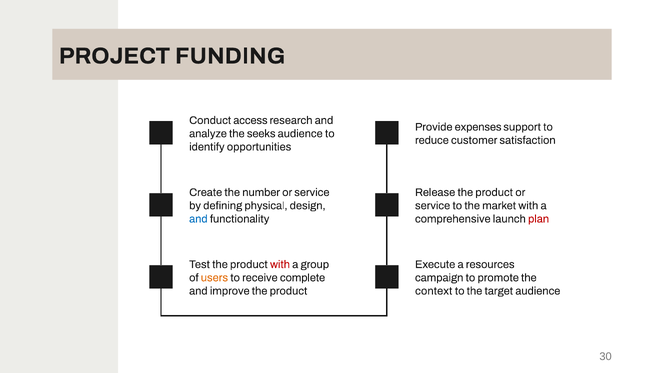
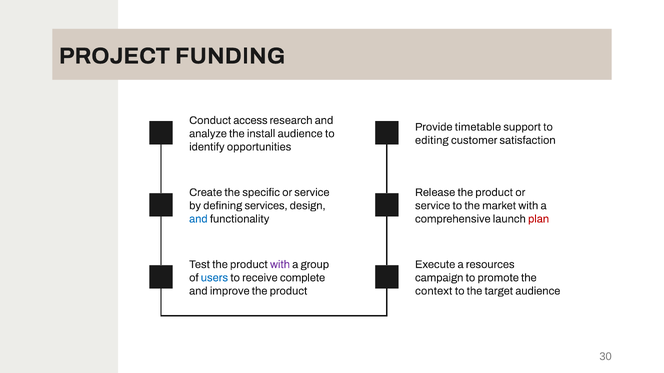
expenses: expenses -> timetable (478, 127)
seeks: seeks -> install (261, 134)
reduce: reduce -> editing (432, 140)
number: number -> specific (261, 193)
physical: physical -> services (266, 206)
with colour: red -> purple (280, 265)
users colour: orange -> blue (214, 278)
